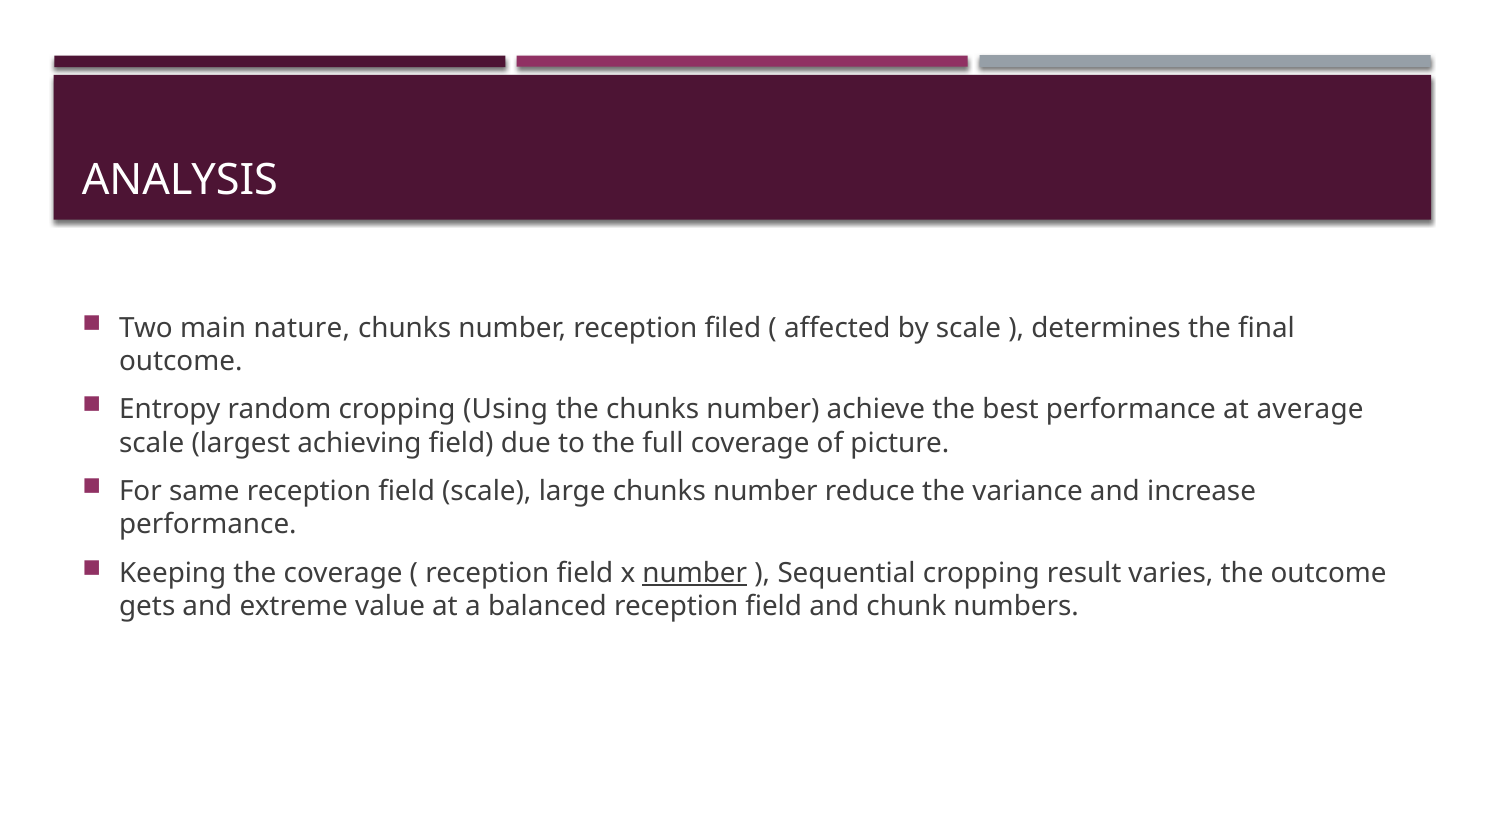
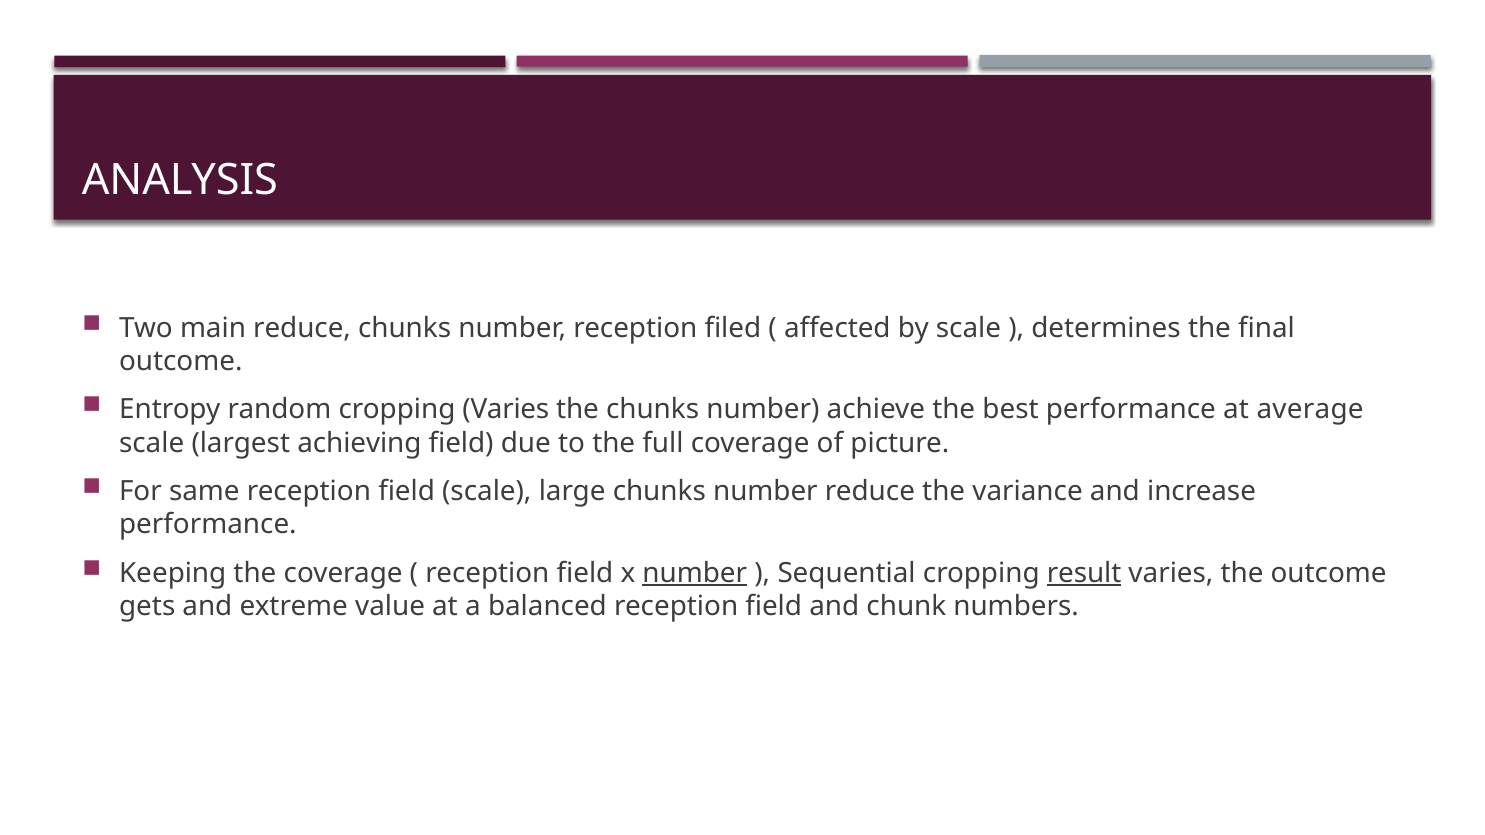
main nature: nature -> reduce (302, 328)
cropping Using: Using -> Varies (506, 410)
result underline: none -> present (1084, 573)
